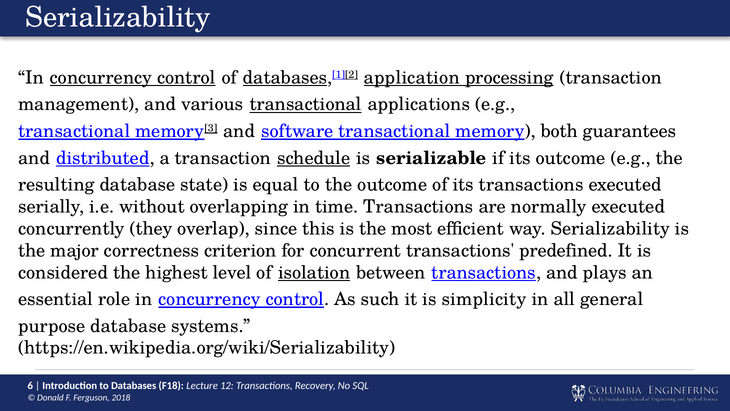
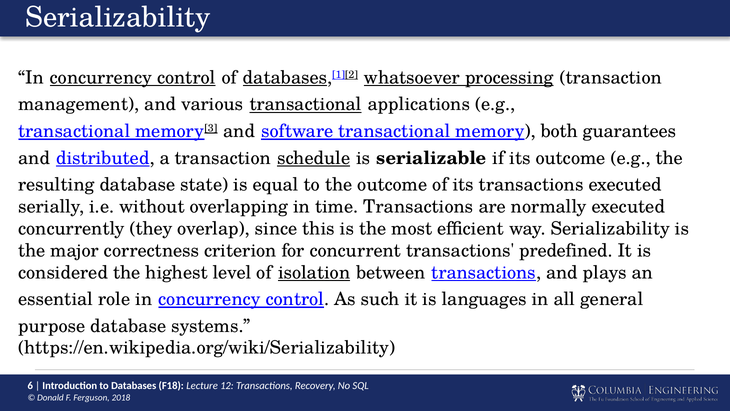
application: application -> whatsoever (412, 78)
simplicity: simplicity -> languages (484, 299)
